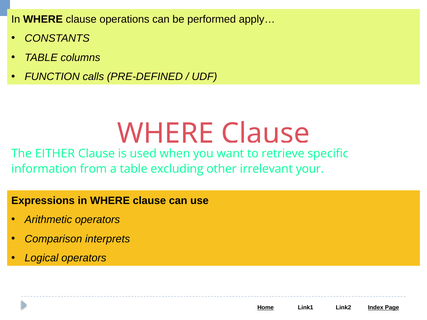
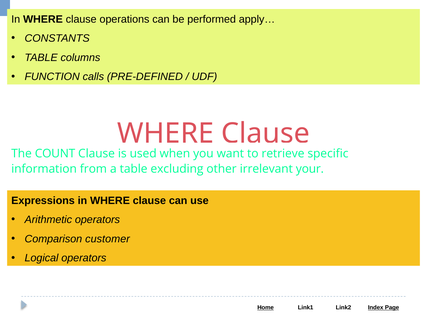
EITHER: EITHER -> COUNT (55, 154)
interprets: interprets -> customer (108, 239)
